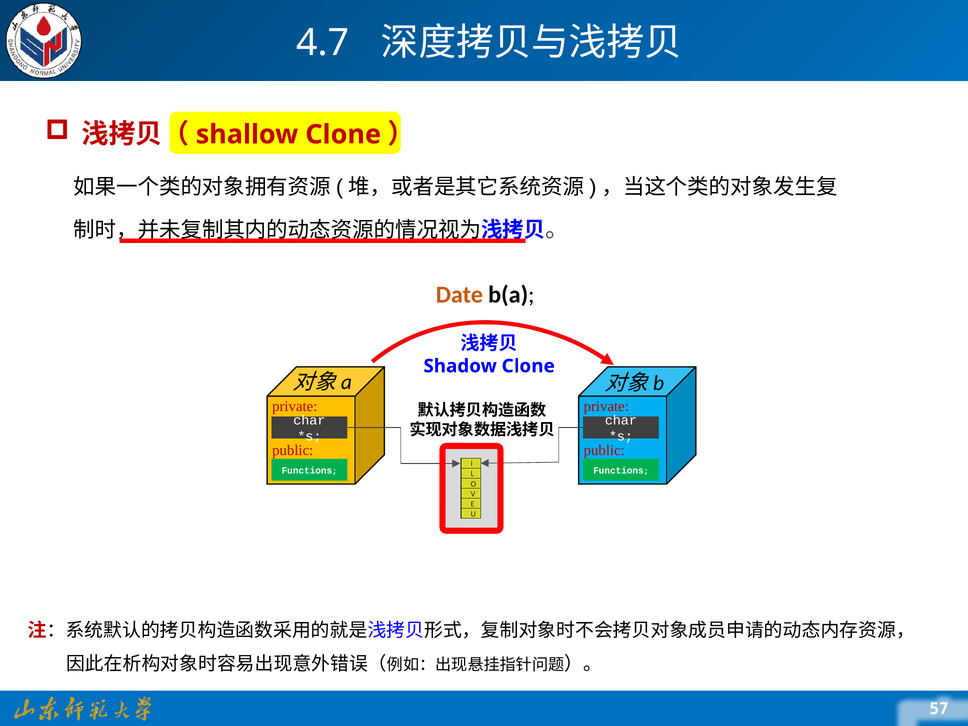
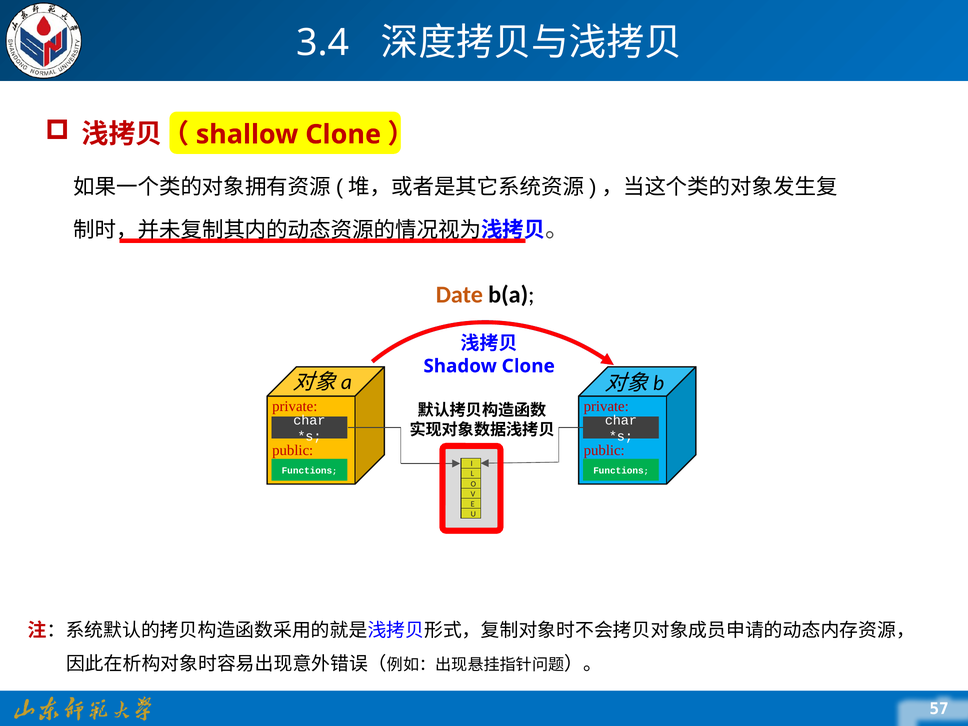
4.7: 4.7 -> 3.4 (323, 43)
